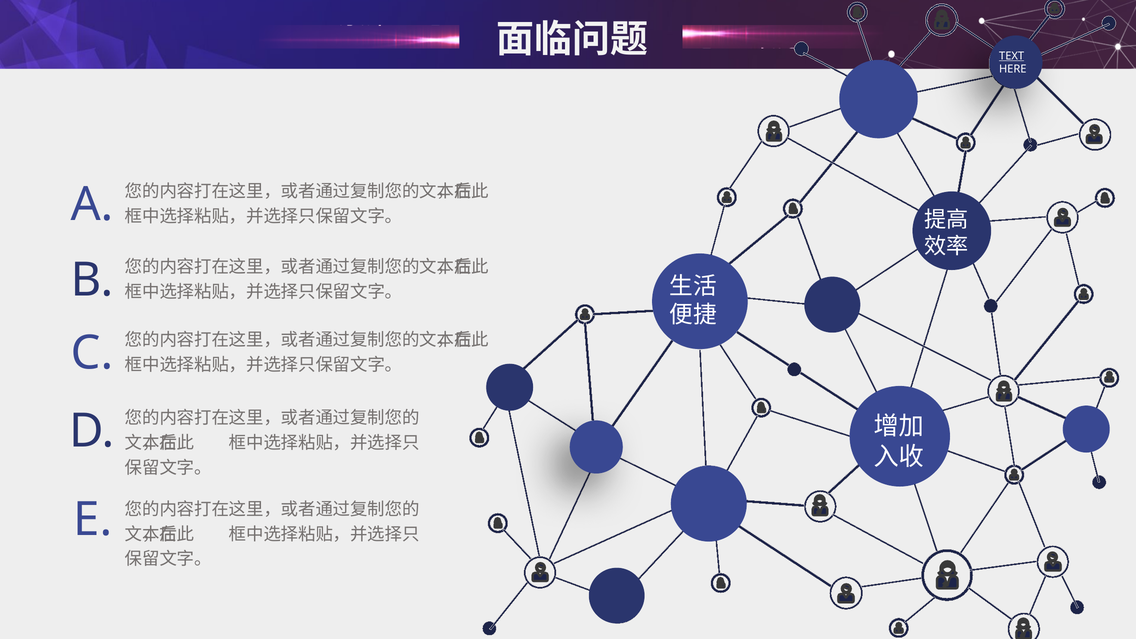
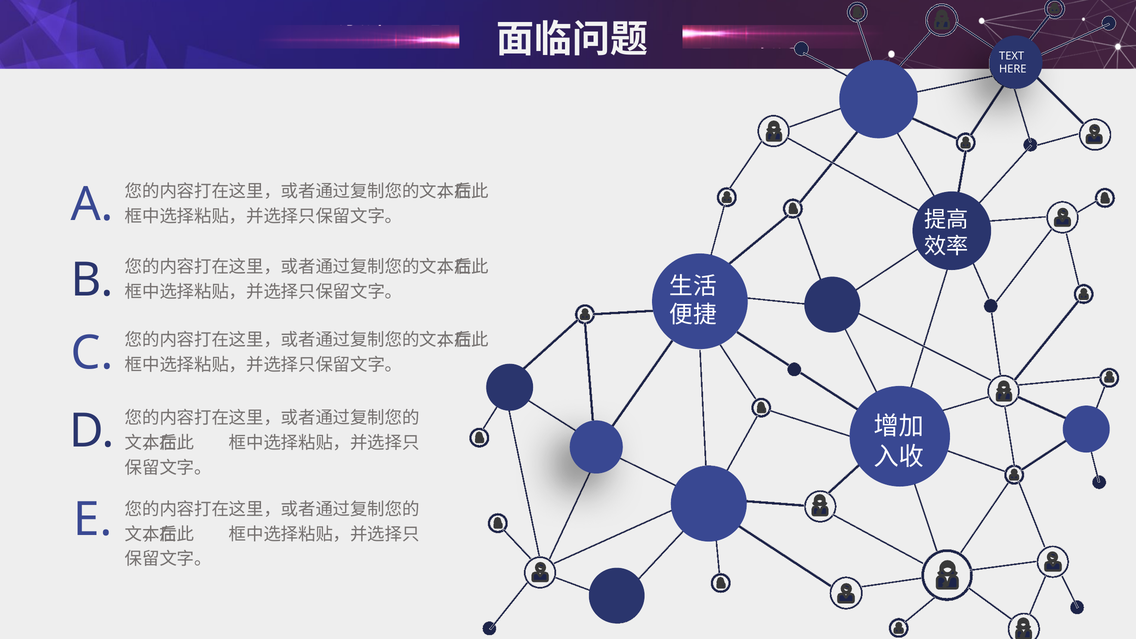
TEXT underline: present -> none (1012, 56)
